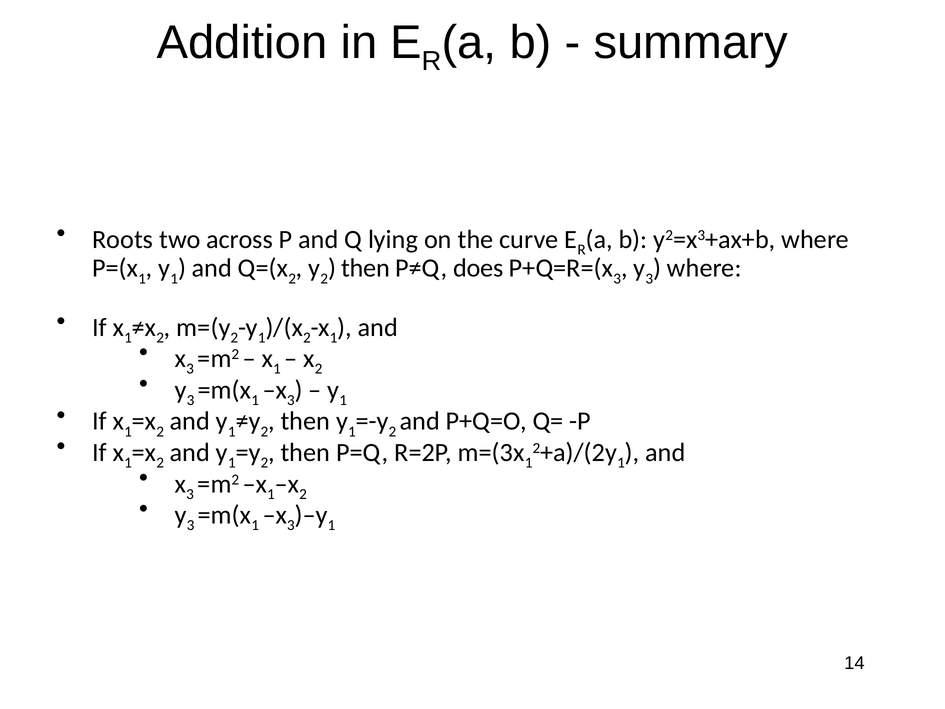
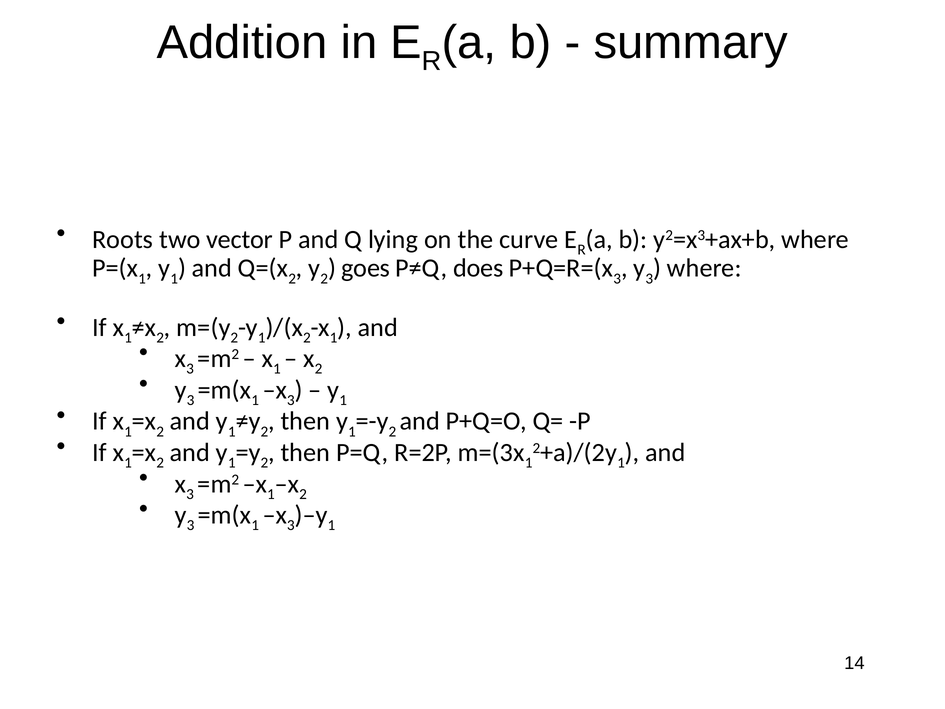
across: across -> vector (240, 240)
then: then -> goes (366, 268)
